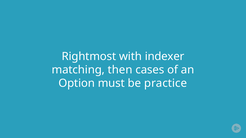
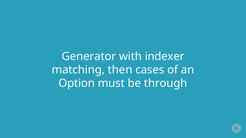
Rightmost: Rightmost -> Generator (89, 56)
practice: practice -> through (166, 83)
